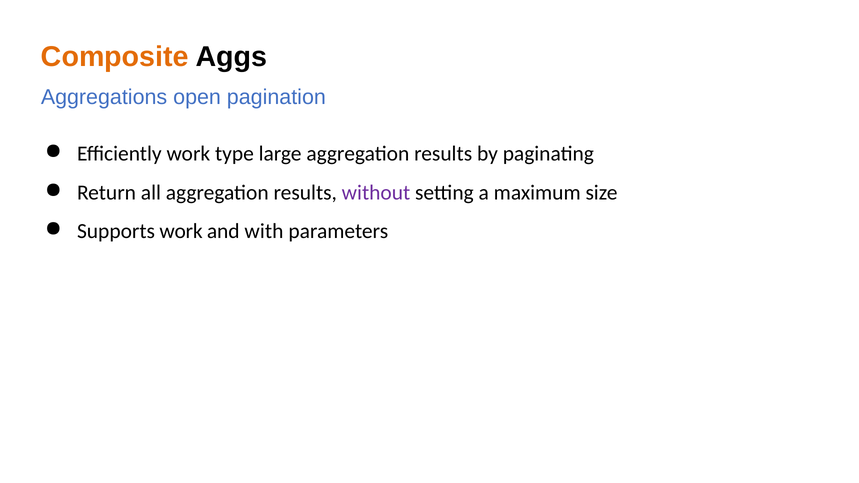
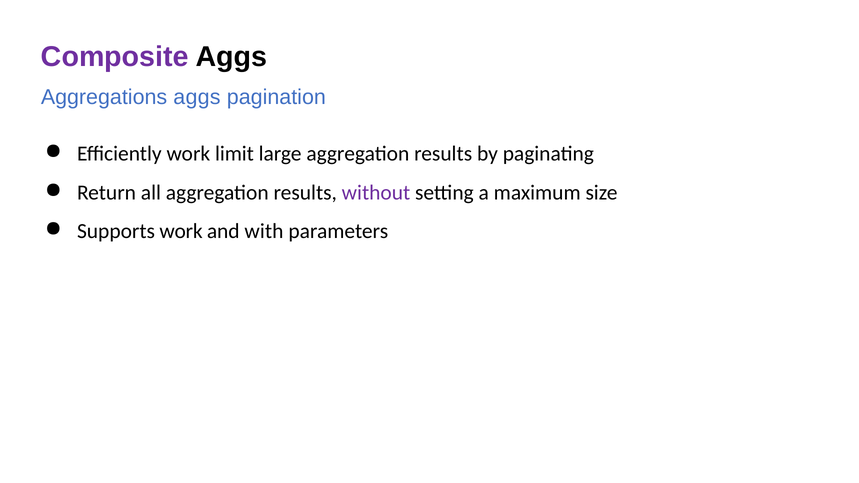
Composite colour: orange -> purple (115, 57)
Aggregations open: open -> aggs (197, 97)
type: type -> limit (234, 154)
